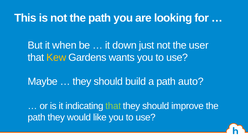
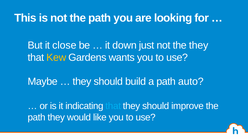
when: when -> close (64, 45)
the user: user -> they (199, 45)
that colour: light green -> light blue (113, 106)
